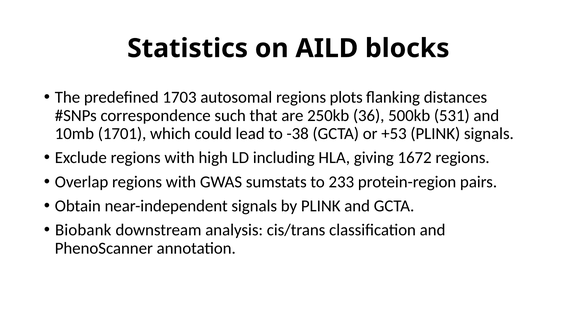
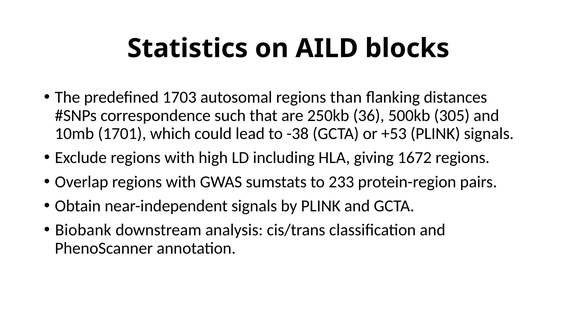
plots: plots -> than (346, 98)
531: 531 -> 305 (452, 116)
